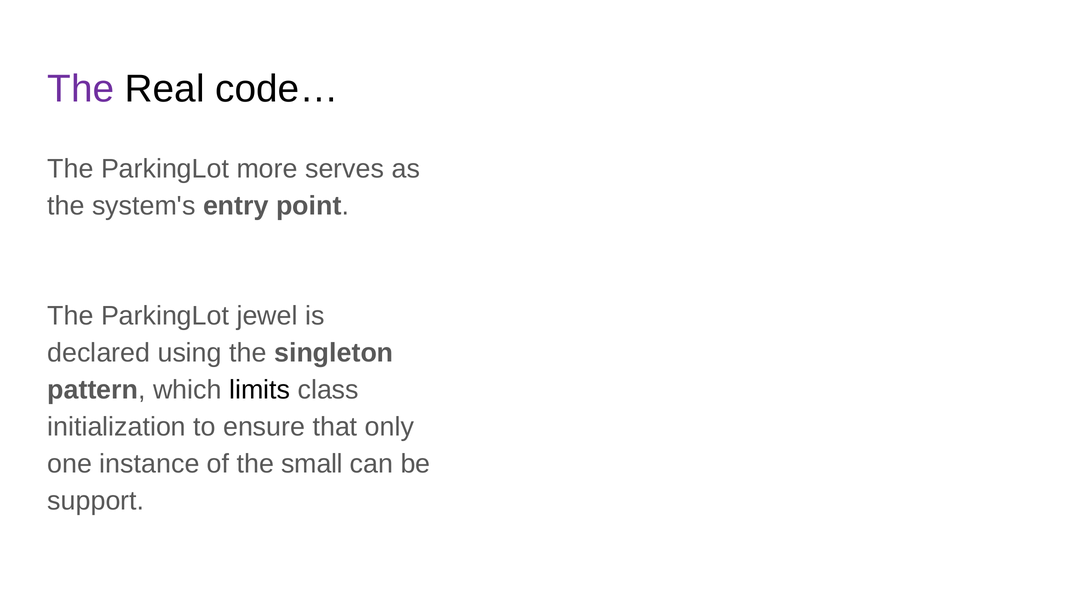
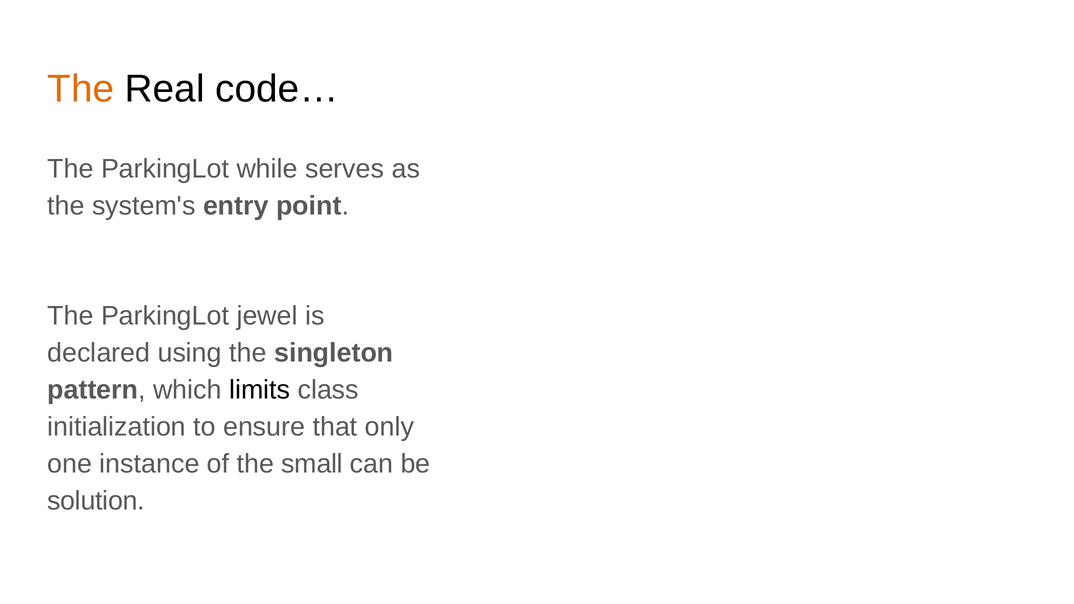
The colour: purple -> orange (81, 89)
more: more -> while (267, 169)
support: support -> solution (96, 501)
